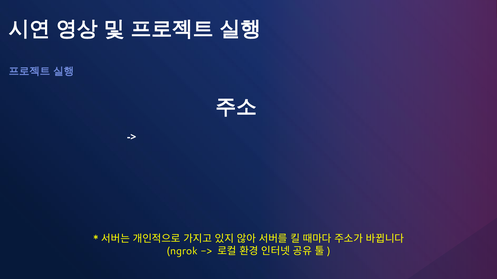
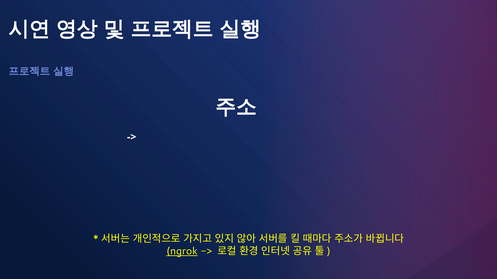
ngrok underline: none -> present (182, 252)
